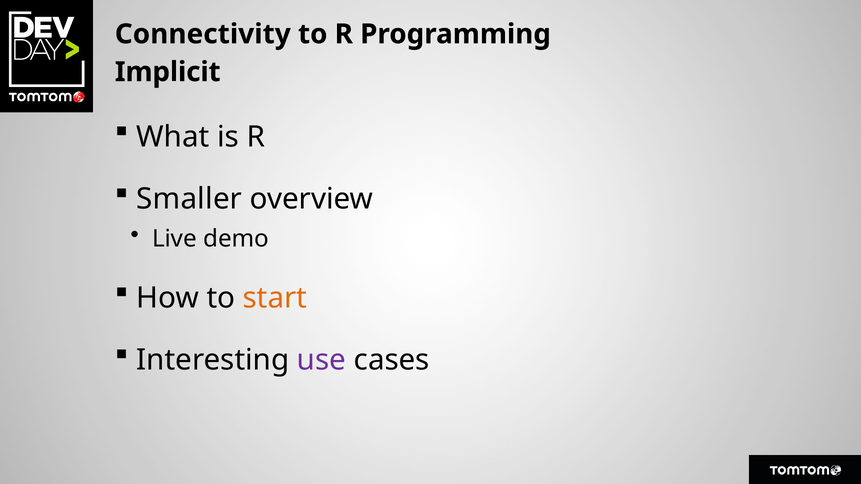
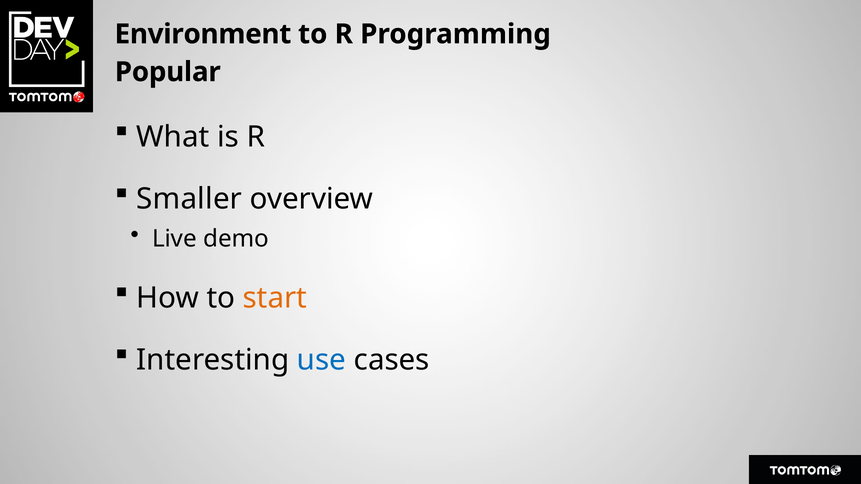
Connectivity: Connectivity -> Environment (203, 34)
Implicit: Implicit -> Popular (168, 72)
use colour: purple -> blue (322, 360)
